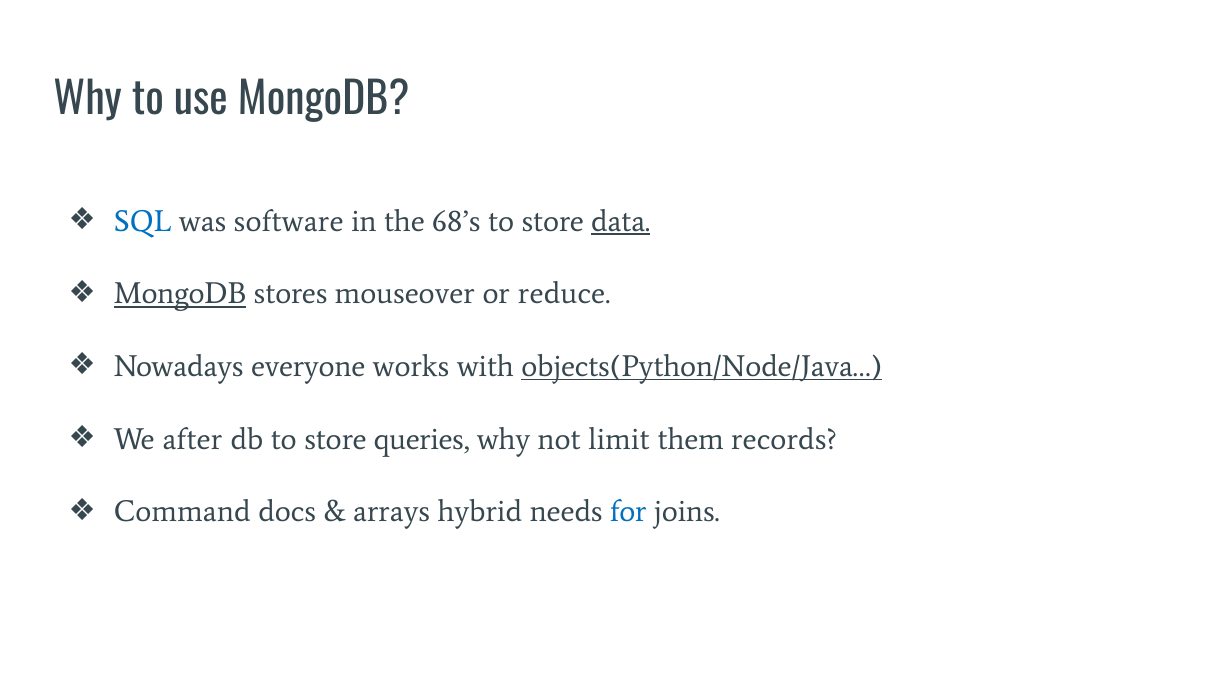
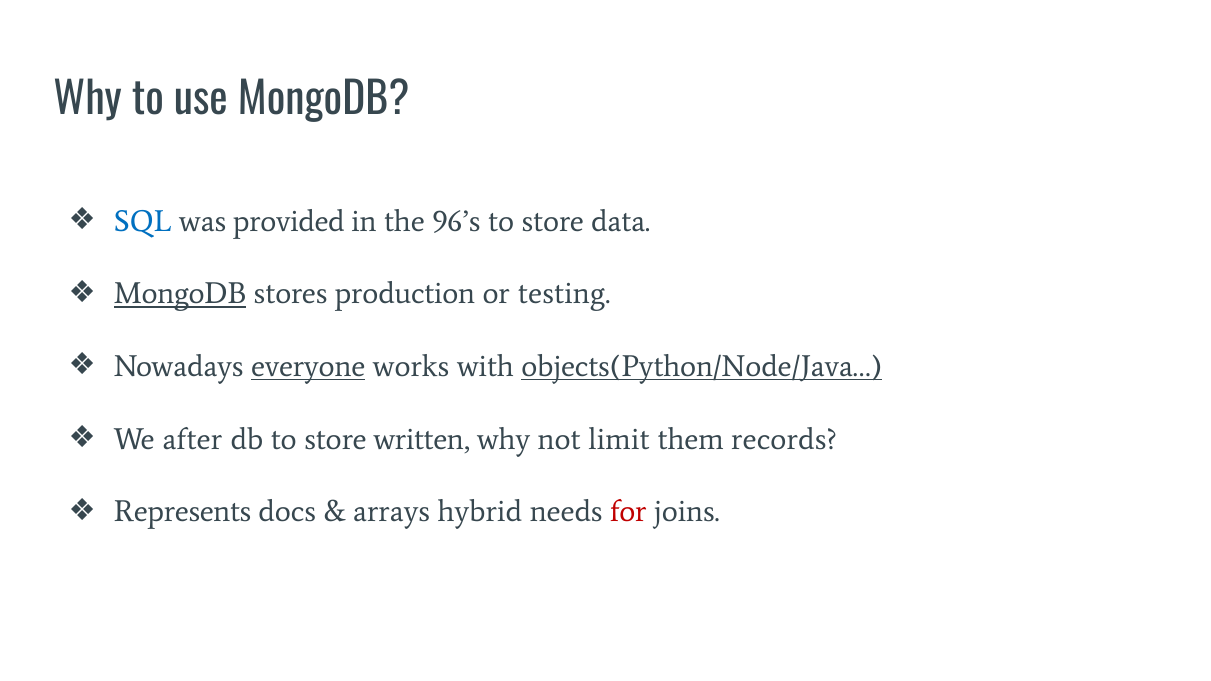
software: software -> provided (289, 221)
68’s: 68’s -> 96’s (456, 221)
data underline: present -> none (621, 221)
mouseover: mouseover -> production (405, 294)
reduce: reduce -> testing (564, 294)
everyone underline: none -> present (308, 367)
queries: queries -> written (422, 439)
Command: Command -> Represents (183, 512)
for colour: blue -> red (628, 512)
